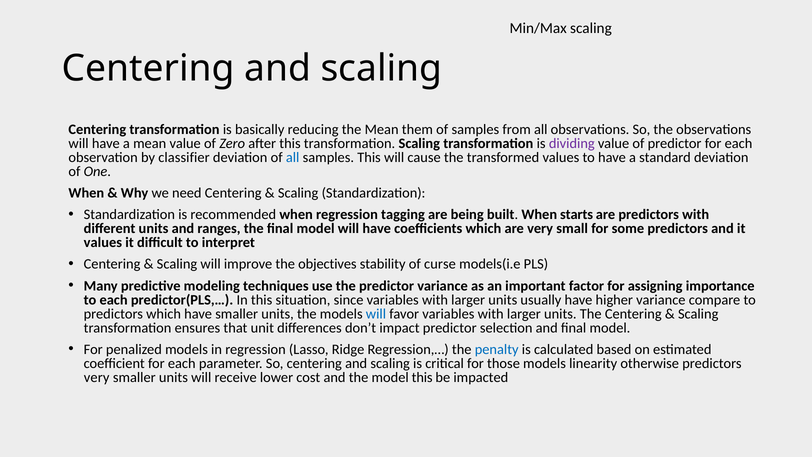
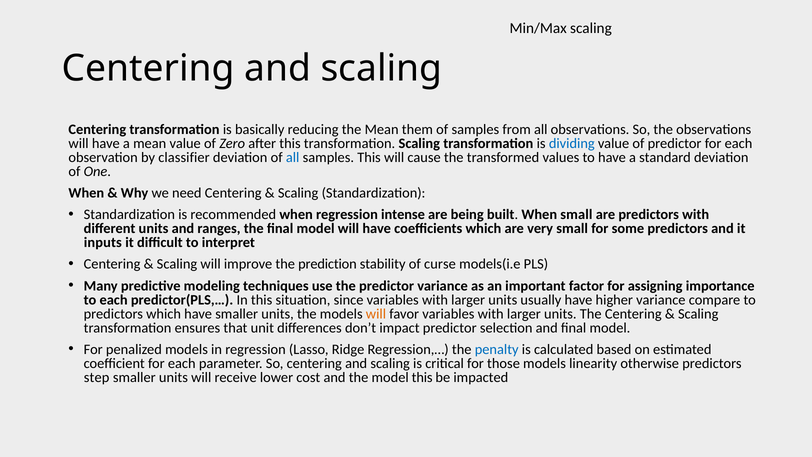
dividing colour: purple -> blue (572, 143)
tagging: tagging -> intense (403, 215)
When starts: starts -> small (576, 215)
values: values -> inputs (103, 242)
objectives: objectives -> prediction (327, 264)
will colour: blue -> orange (376, 314)
very: very -> step (97, 377)
